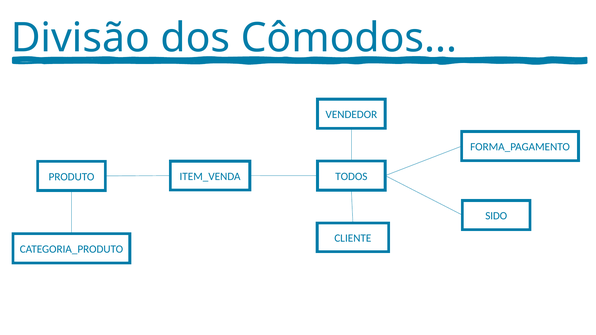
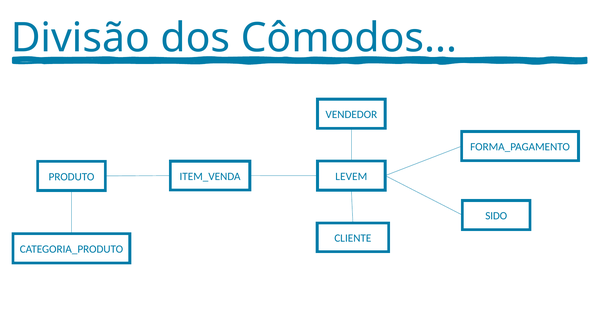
TODOS: TODOS -> LEVEM (351, 177)
